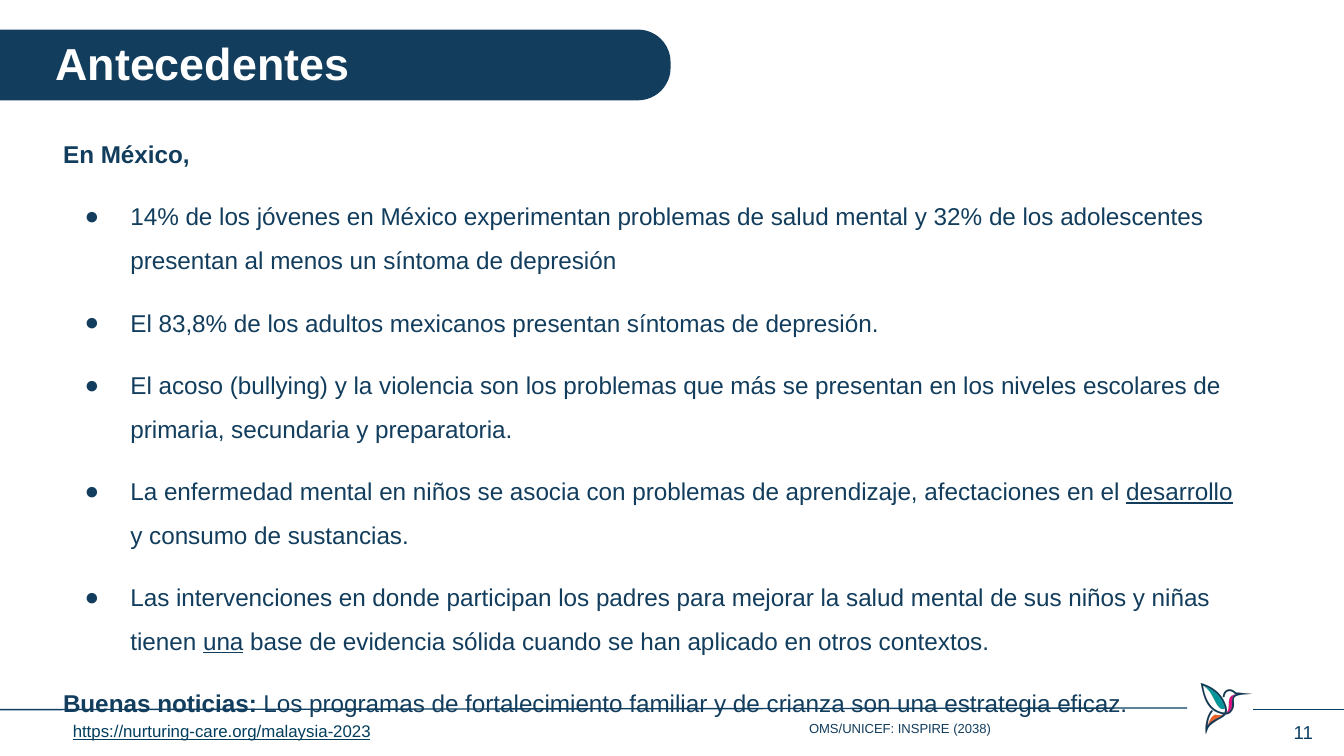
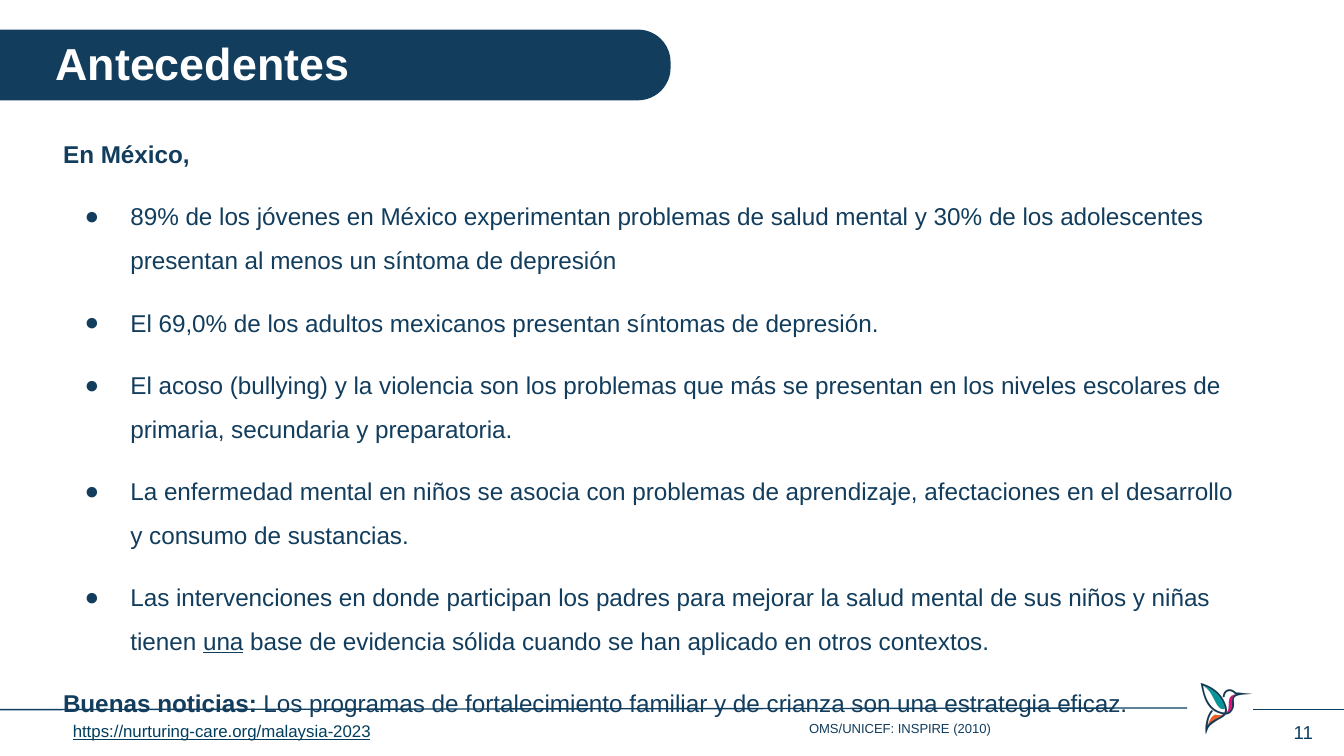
14%: 14% -> 89% (155, 218)
32%: 32% -> 30% (958, 218)
83,8%: 83,8% -> 69,0% (193, 324)
desarrollo underline: present -> none (1179, 492)
2038: 2038 -> 2010 (972, 730)
